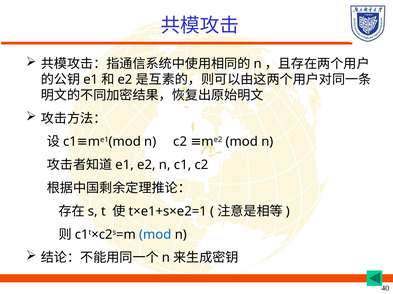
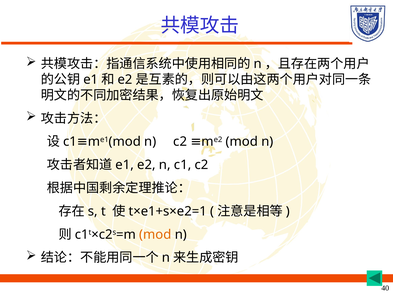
mod colour: blue -> orange (155, 235)
